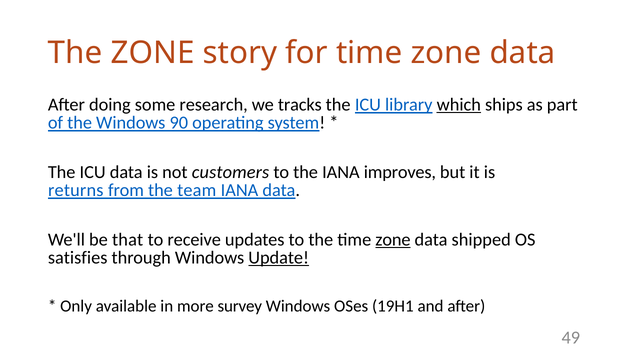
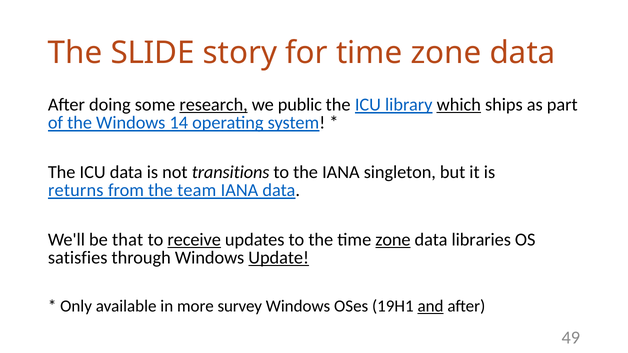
The ZONE: ZONE -> SLIDE (153, 53)
research underline: none -> present (214, 105)
tracks: tracks -> public (300, 105)
90: 90 -> 14 (179, 123)
customers: customers -> transitions (231, 172)
improves: improves -> singleton (400, 172)
receive underline: none -> present (194, 240)
shipped: shipped -> libraries (481, 240)
and underline: none -> present (431, 306)
